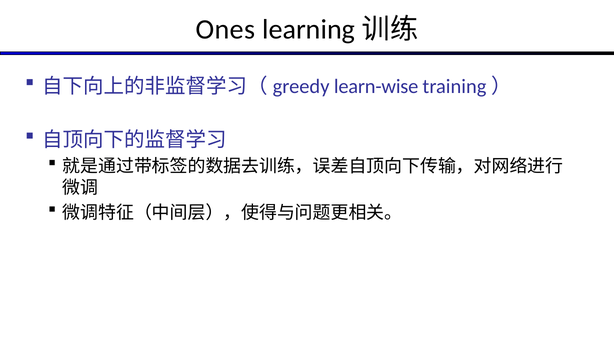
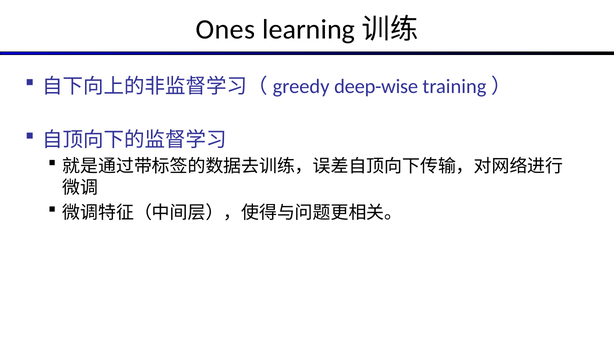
learn-wise: learn-wise -> deep-wise (376, 86)
